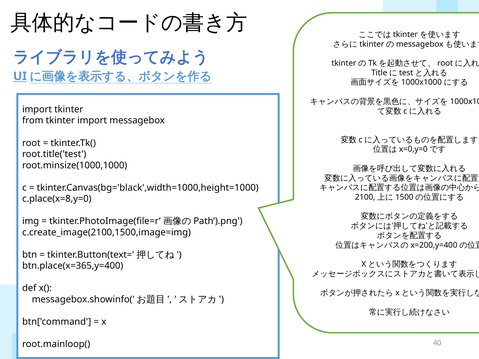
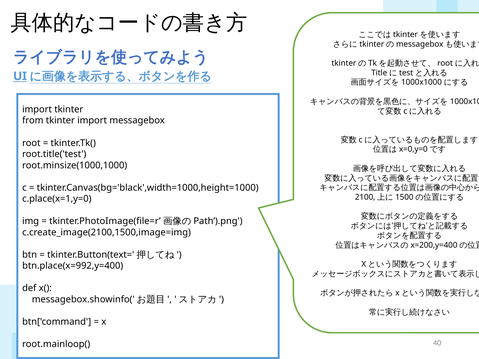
c.place(x=8,y=0: c.place(x=8,y=0 -> c.place(x=1,y=0 (57, 199)
btn.place(x=365,y=400: btn.place(x=365,y=400 -> btn.place(x=992,y=400 (73, 266)
